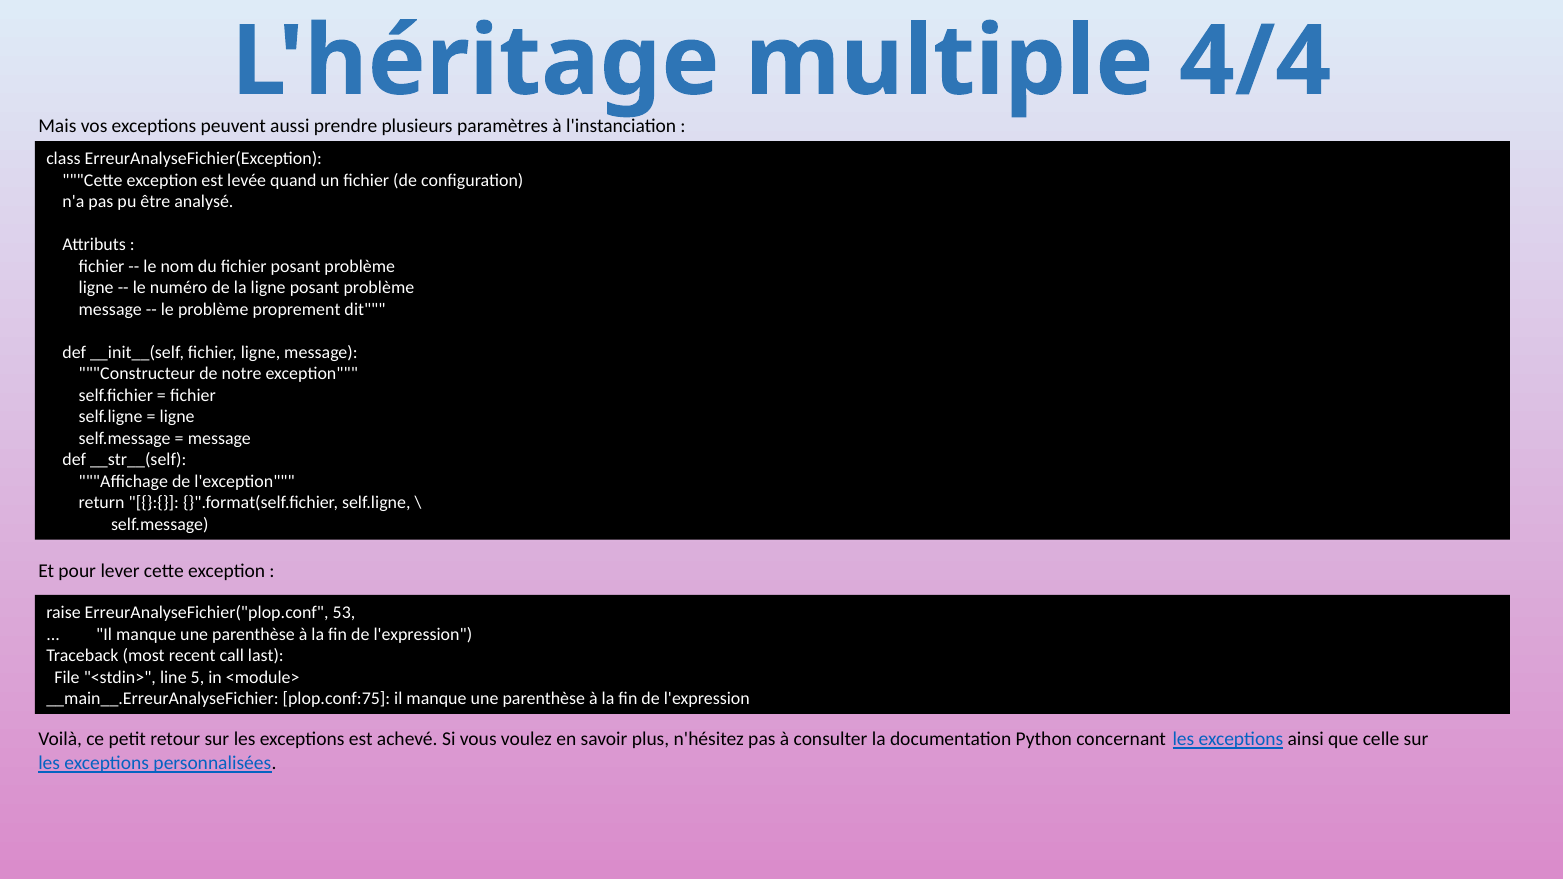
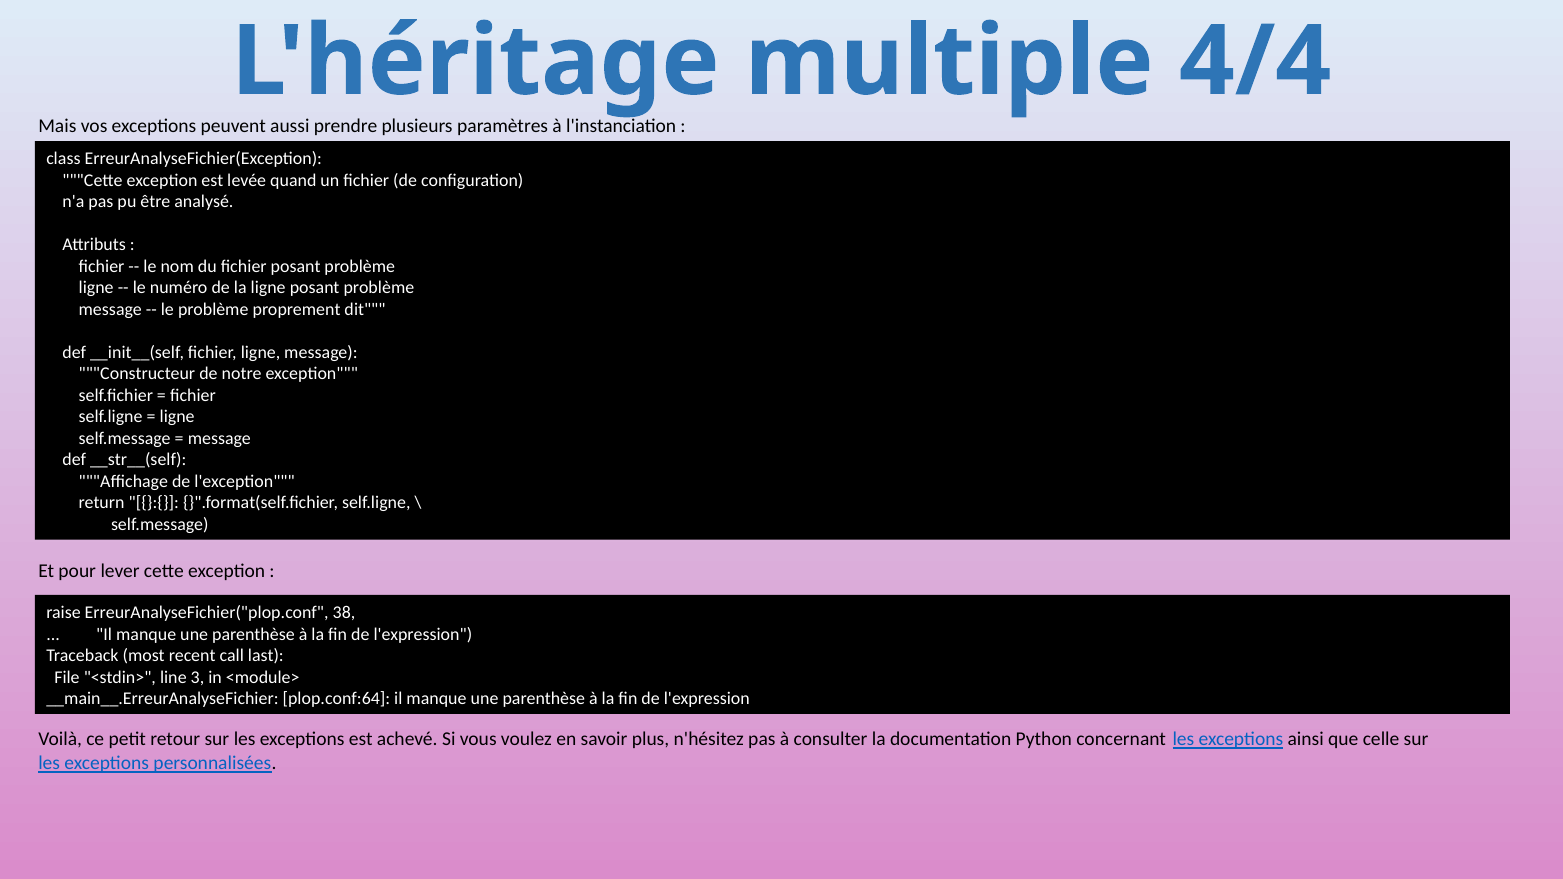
53: 53 -> 38 (344, 613)
5: 5 -> 3 (197, 677)
plop.conf:75: plop.conf:75 -> plop.conf:64 (336, 699)
